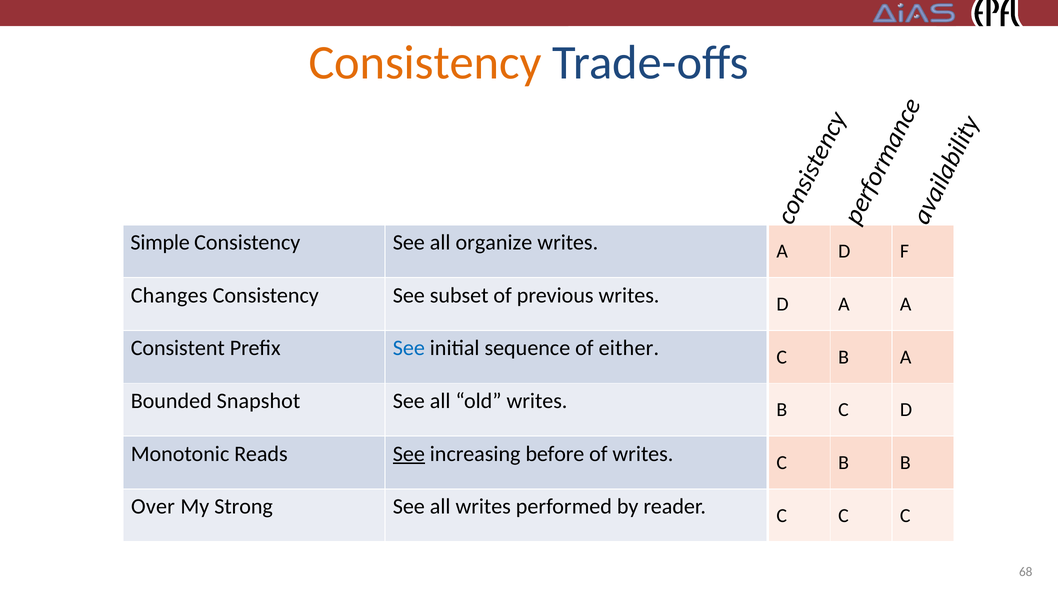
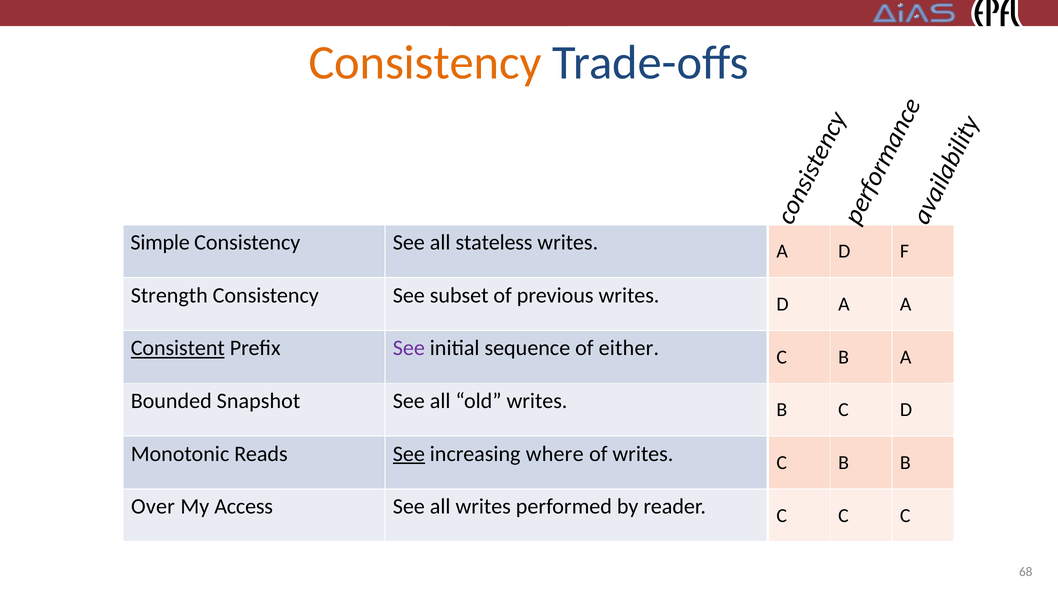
organize: organize -> stateless (494, 243)
Changes: Changes -> Strength (169, 295)
Consistent underline: none -> present (178, 348)
See colour: blue -> purple (409, 348)
before: before -> where (555, 454)
Strong: Strong -> Access (244, 507)
